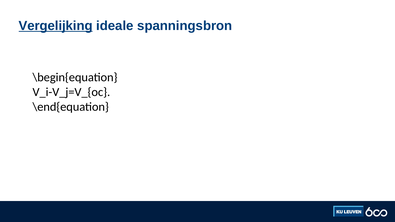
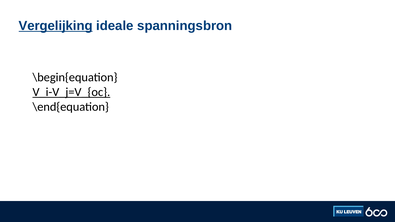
V_i-V_j=V_{oc underline: none -> present (71, 92)
